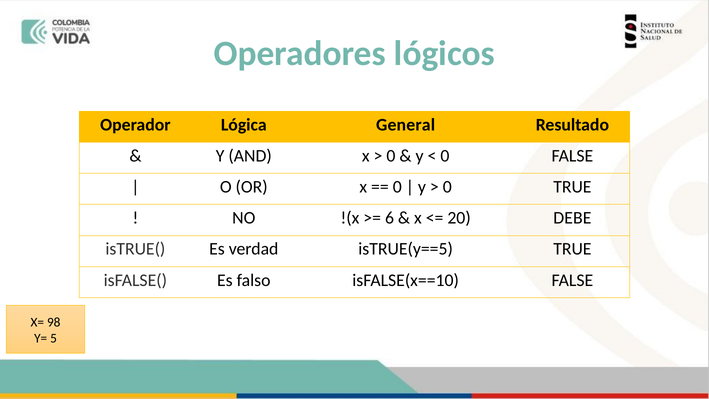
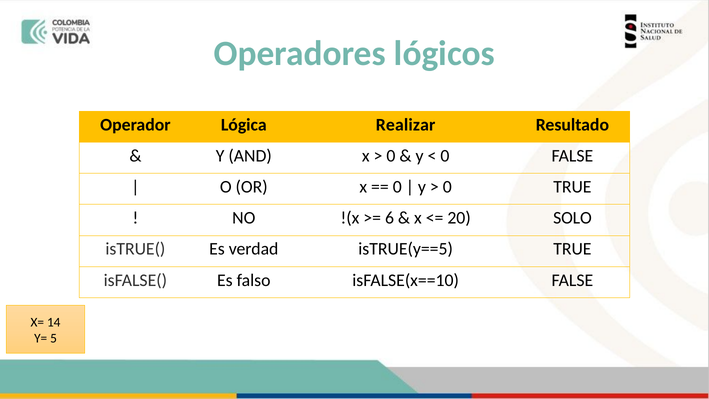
General: General -> Realizar (406, 125)
DEBE: DEBE -> SOLO (572, 218)
98: 98 -> 14 (54, 322)
